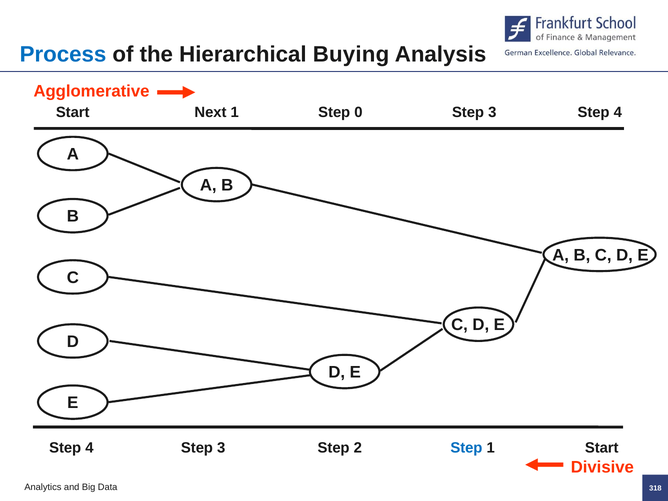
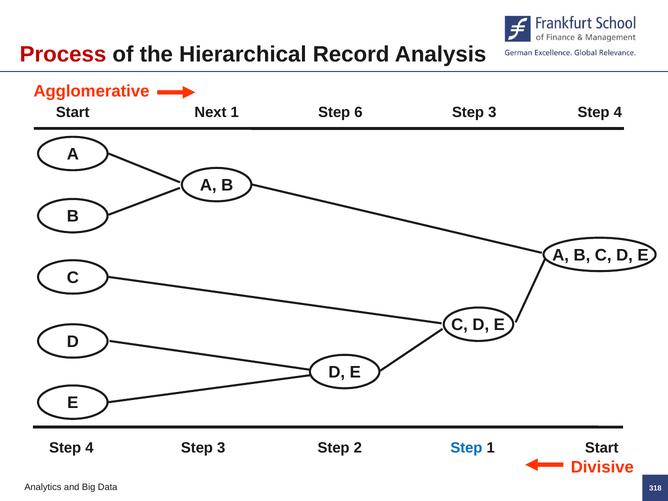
Process colour: blue -> red (63, 54)
Buying: Buying -> Record (351, 54)
0: 0 -> 6 (358, 112)
